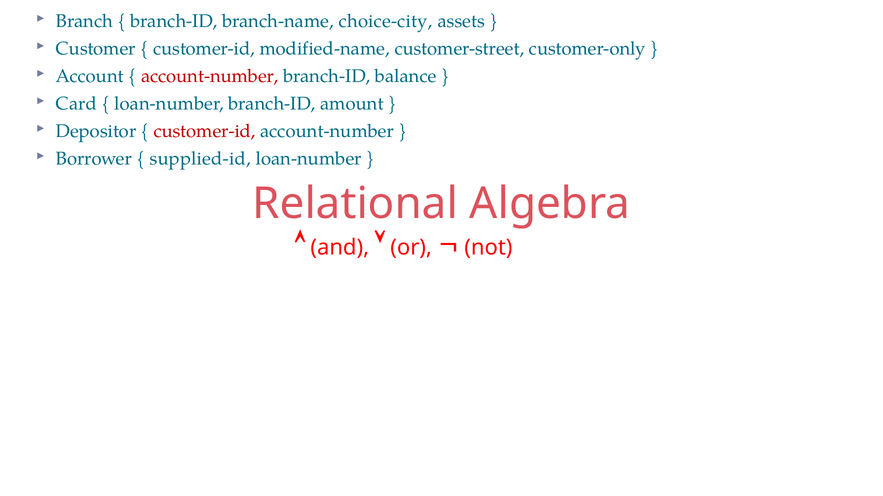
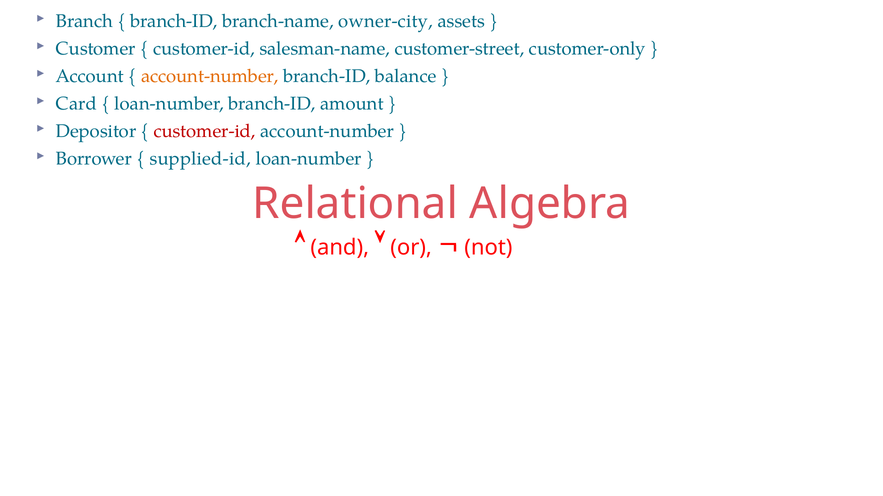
choice-city: choice-city -> owner-city (386, 21)
modified-name: modified-name -> salesman-name (325, 49)
account-number colour: red -> orange (210, 76)
